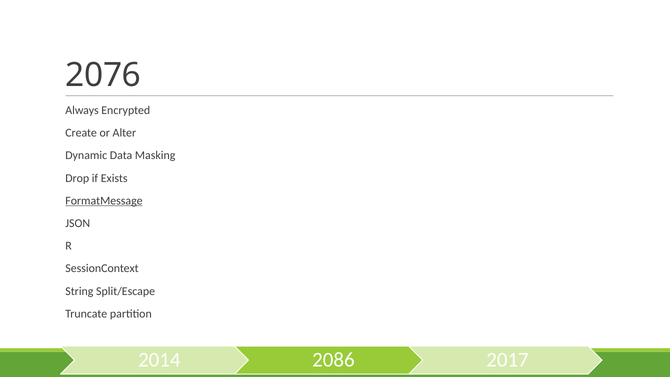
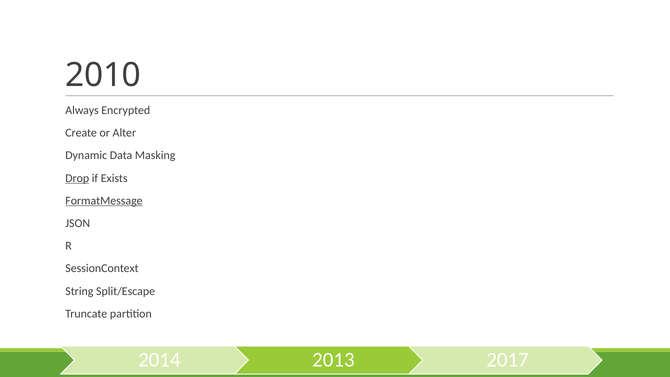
2076: 2076 -> 2010 (103, 75)
Drop underline: none -> present (77, 178)
2086: 2086 -> 2013 (333, 360)
